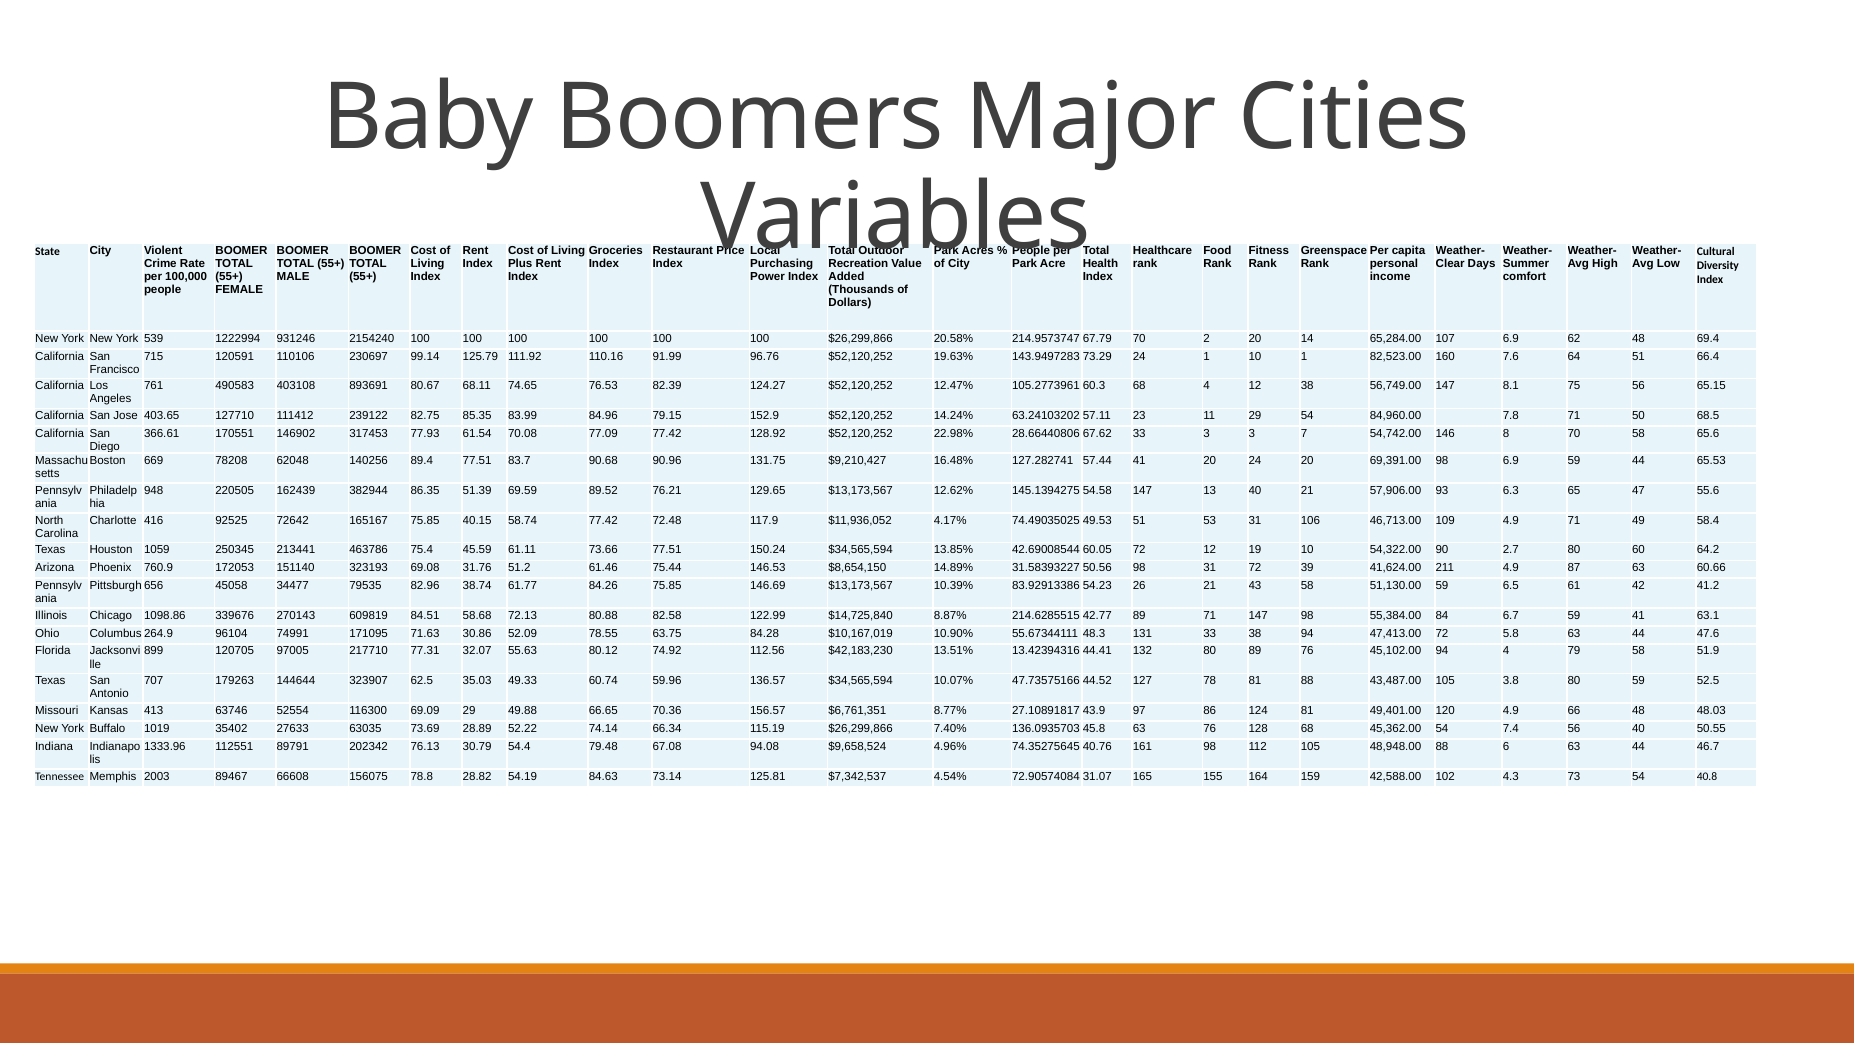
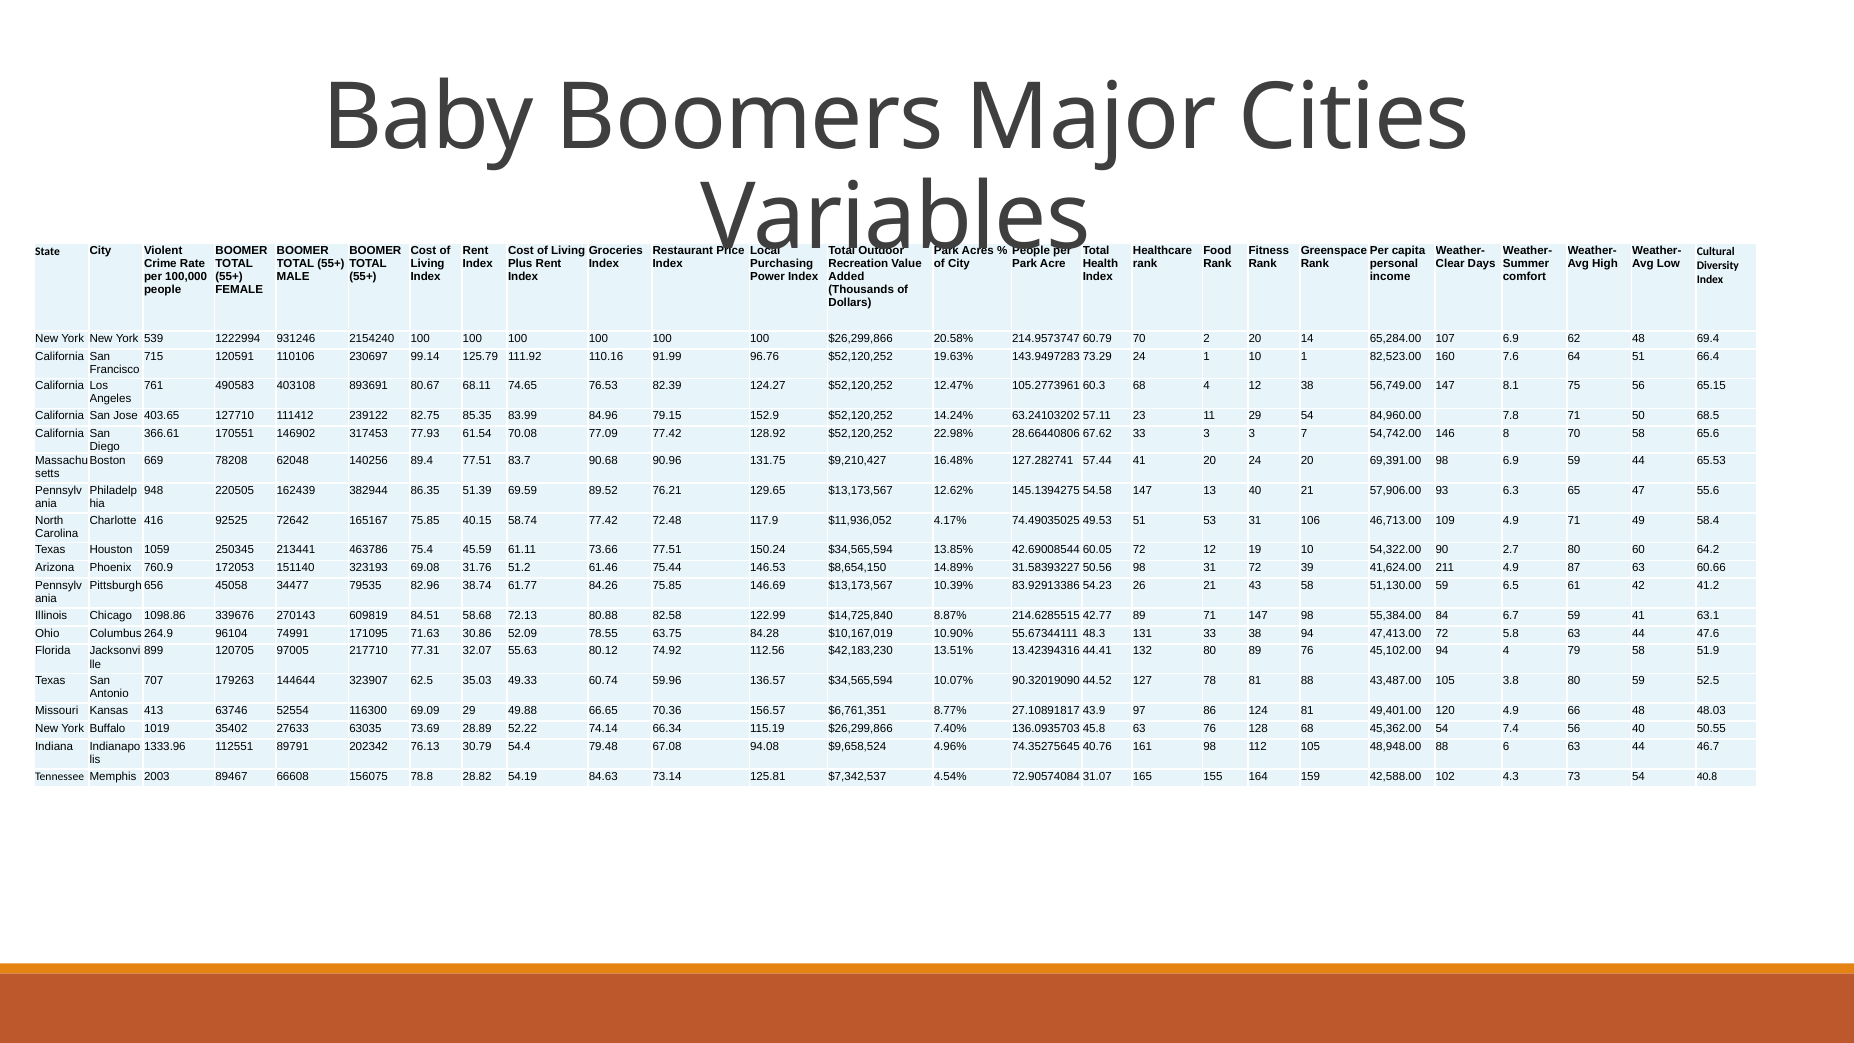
67.79: 67.79 -> 60.79 (1097, 338)
47.73575166: 47.73575166 -> 90.32019090 (1046, 681)
